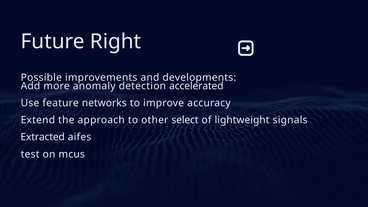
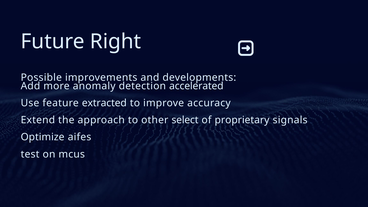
networks: networks -> extracted (104, 103)
lightweight: lightweight -> proprietary (242, 120)
Extracted: Extracted -> Optimize (43, 137)
